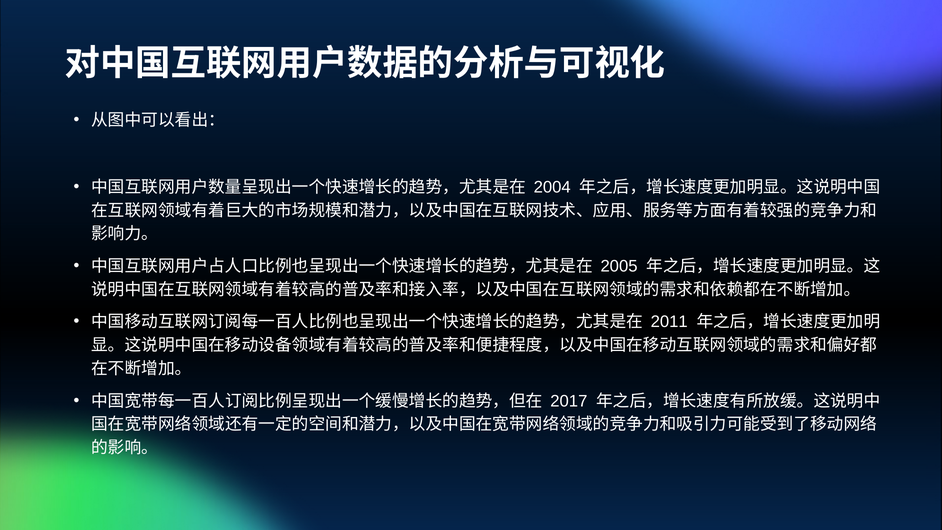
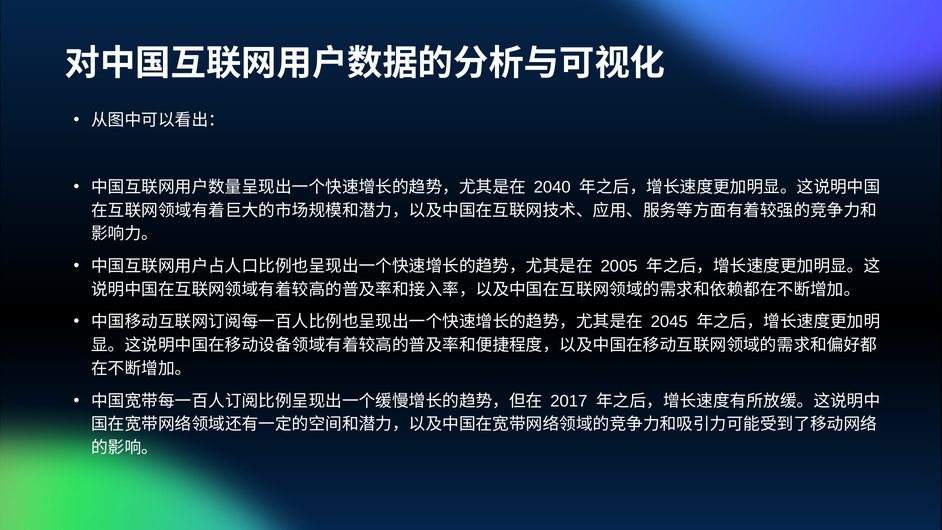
2004: 2004 -> 2040 (552, 187)
2011: 2011 -> 2045 (669, 322)
